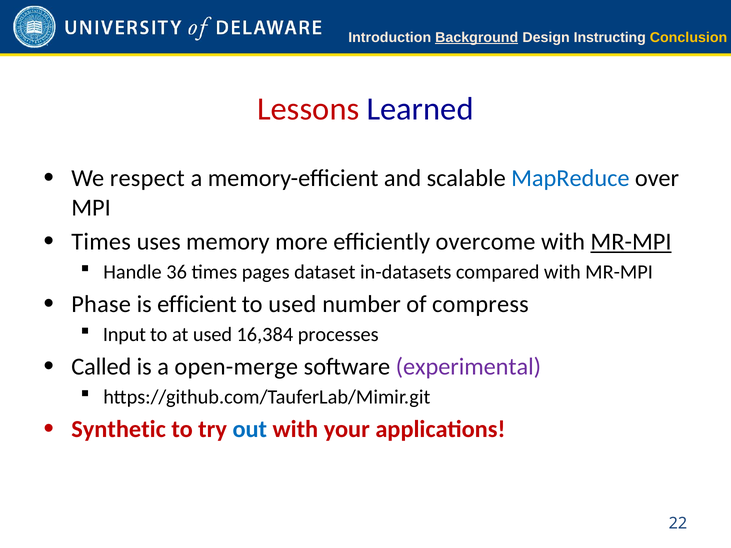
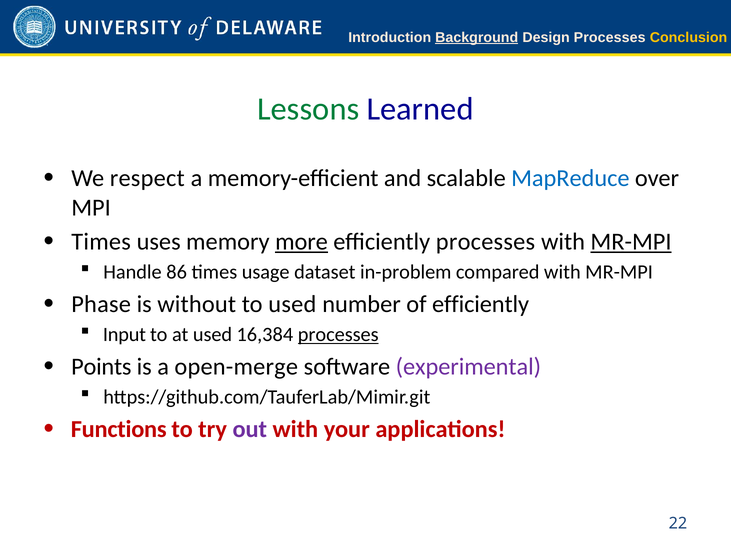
Design Instructing: Instructing -> Processes (610, 37)
Lessons colour: red -> green (308, 109)
more underline: none -> present (301, 242)
efficiently overcome: overcome -> processes (485, 242)
36: 36 -> 86 (177, 272)
pages: pages -> usage (266, 272)
in-datasets: in-datasets -> in-problem (406, 272)
efficient: efficient -> without (197, 304)
of compress: compress -> efficiently (481, 304)
processes underline: none -> present (338, 335)
Called: Called -> Points (101, 367)
Synthetic: Synthetic -> Functions (119, 429)
out colour: blue -> purple (250, 429)
